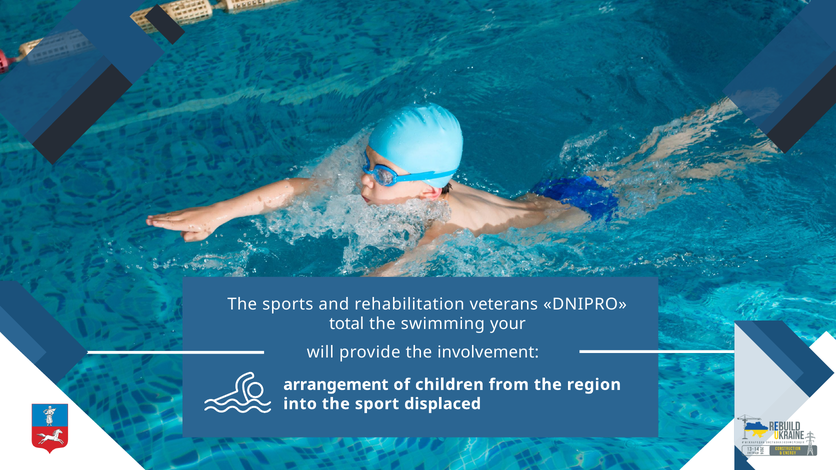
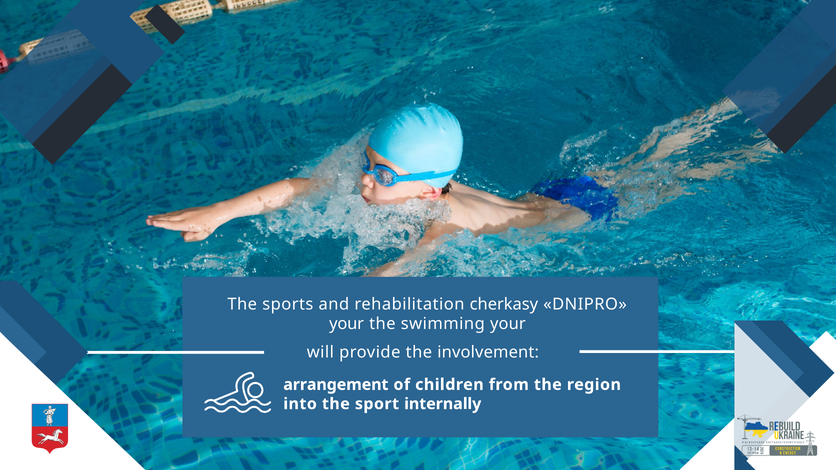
veterans: veterans -> cherkasy (504, 304)
total: total -> your (347, 324)
displaced: displaced -> internally (443, 404)
